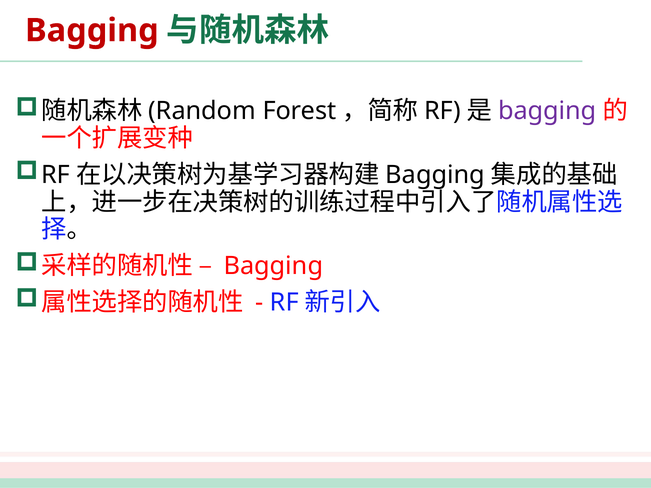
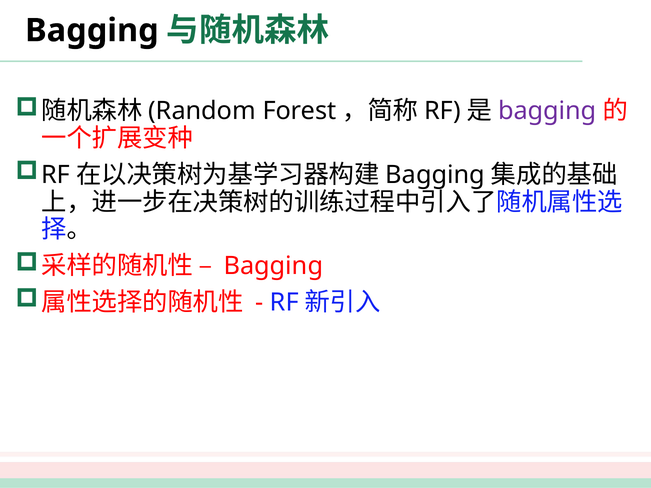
Bagging colour: red -> black (92, 31)
